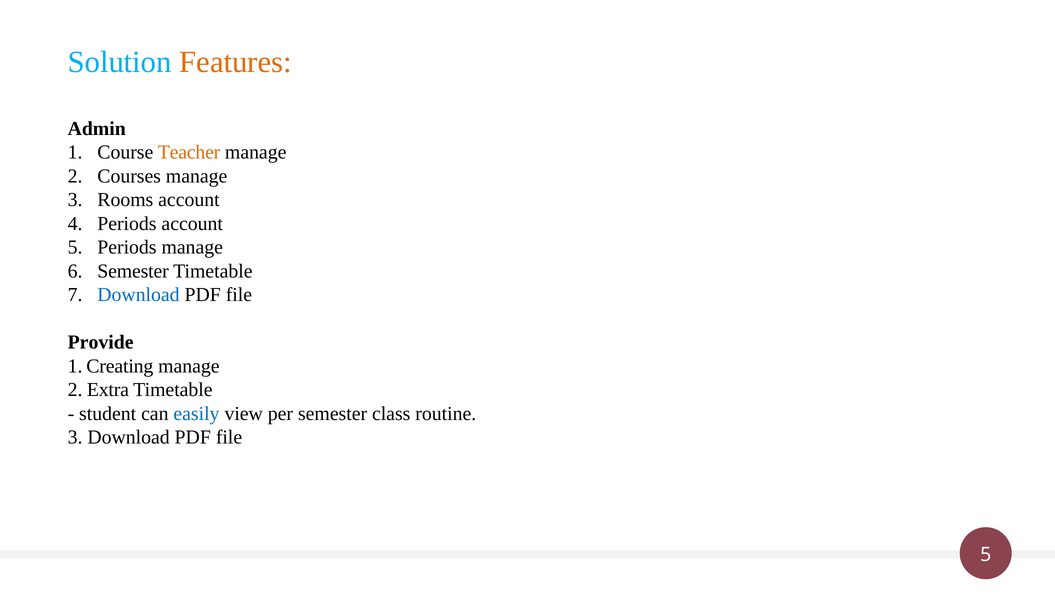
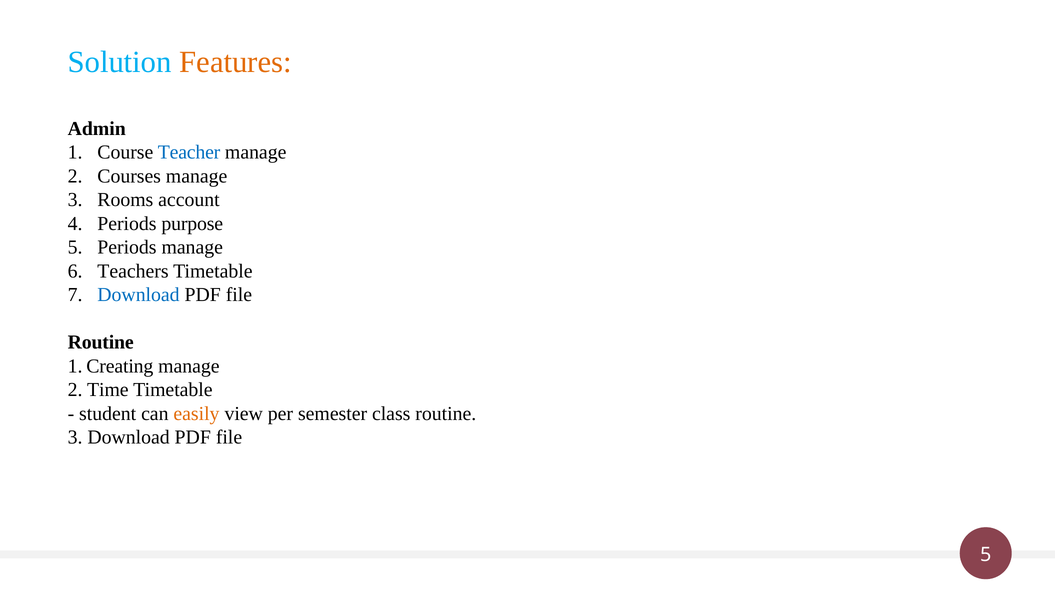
Teacher colour: orange -> blue (189, 152)
Periods account: account -> purpose (192, 223)
Semester: Semester -> Teachers (133, 271)
Provide: Provide -> Routine (101, 342)
Extra: Extra -> Time (108, 390)
easily colour: blue -> orange (196, 413)
